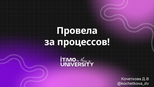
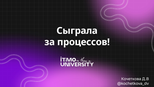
Провела: Провела -> Сыграла (77, 31)
